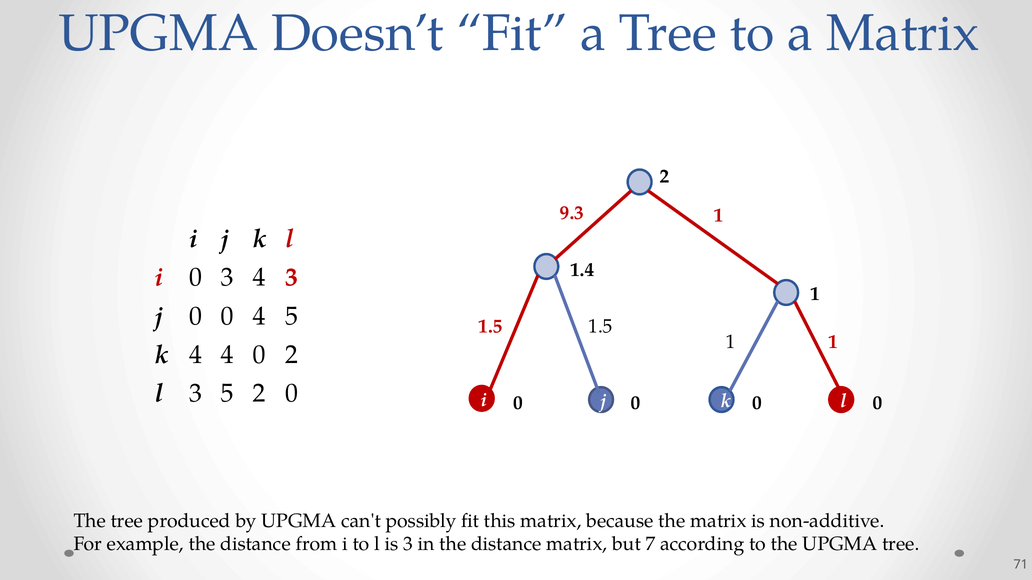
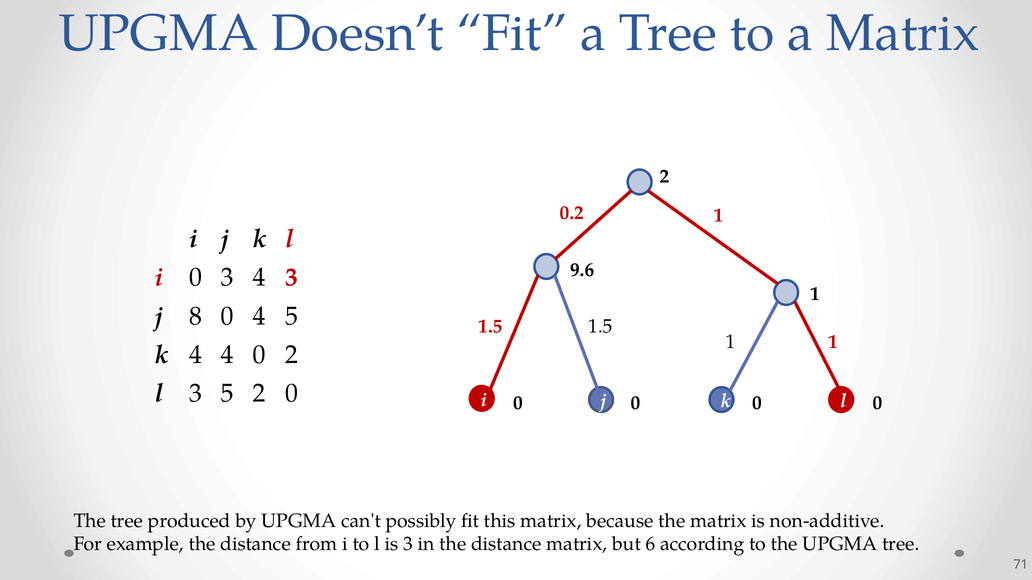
9.3: 9.3 -> 0.2 (572, 213)
1.4: 1.4 -> 9.6 (582, 270)
0: 0 -> 8 (196, 316)
7: 7 -> 6 (650, 544)
